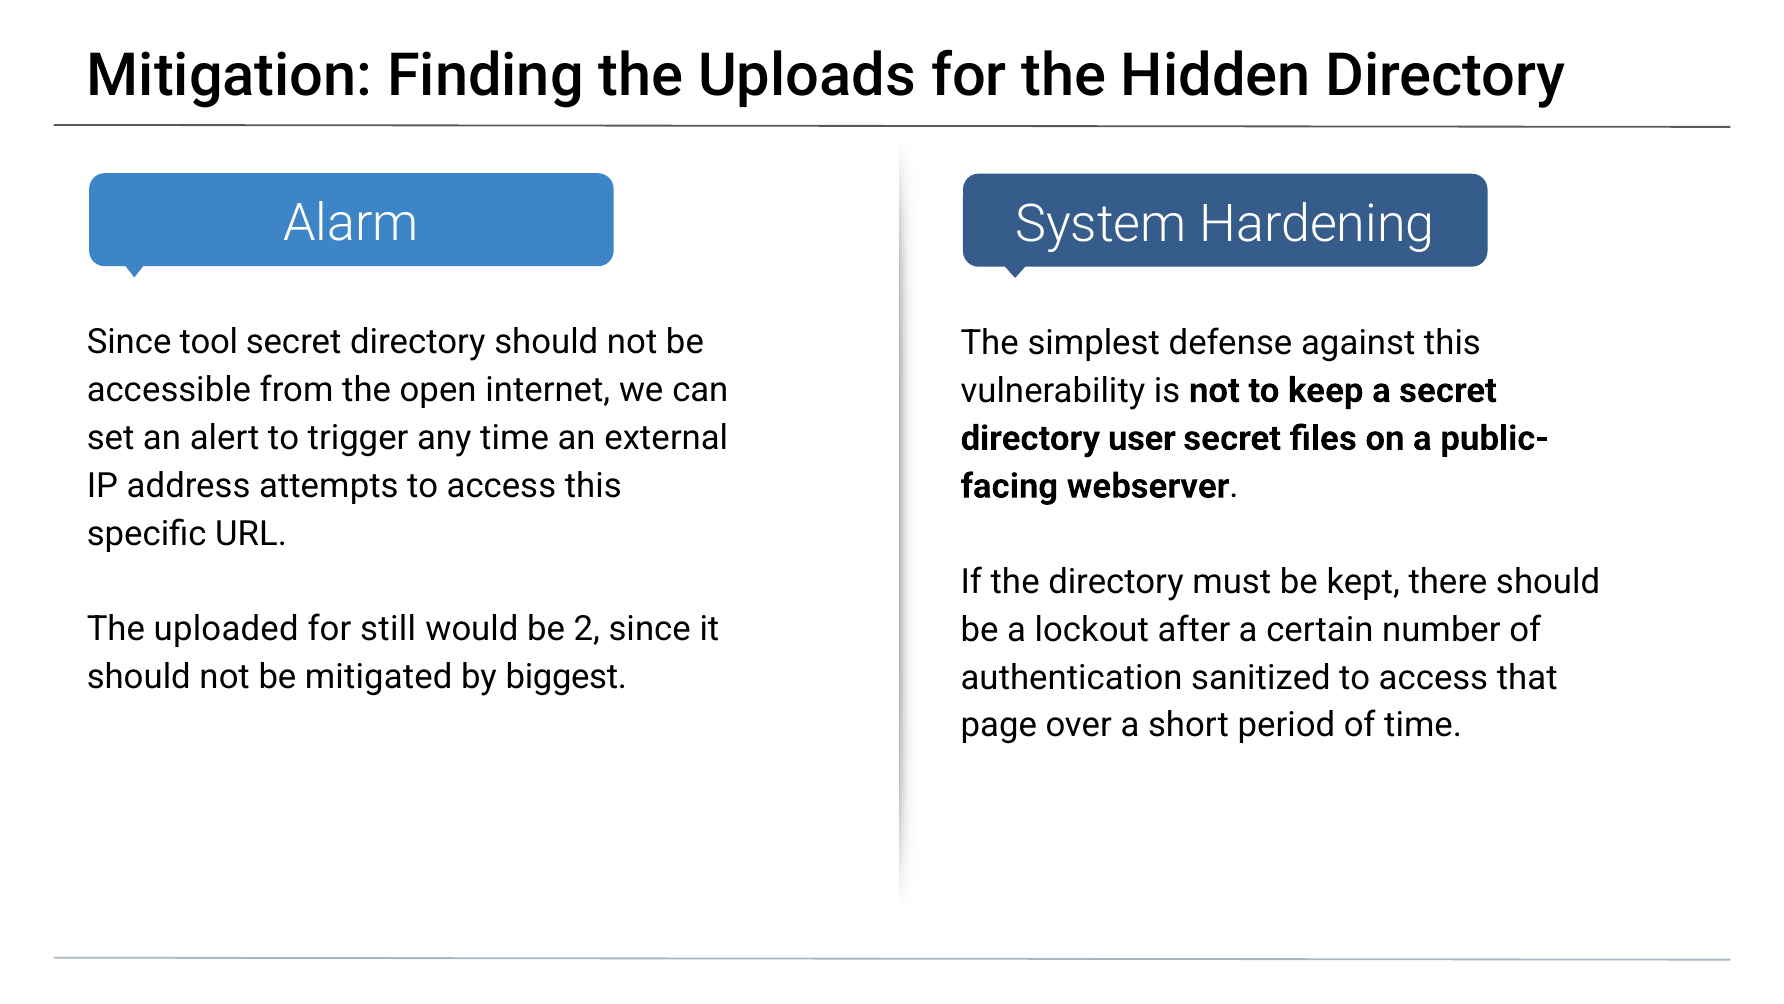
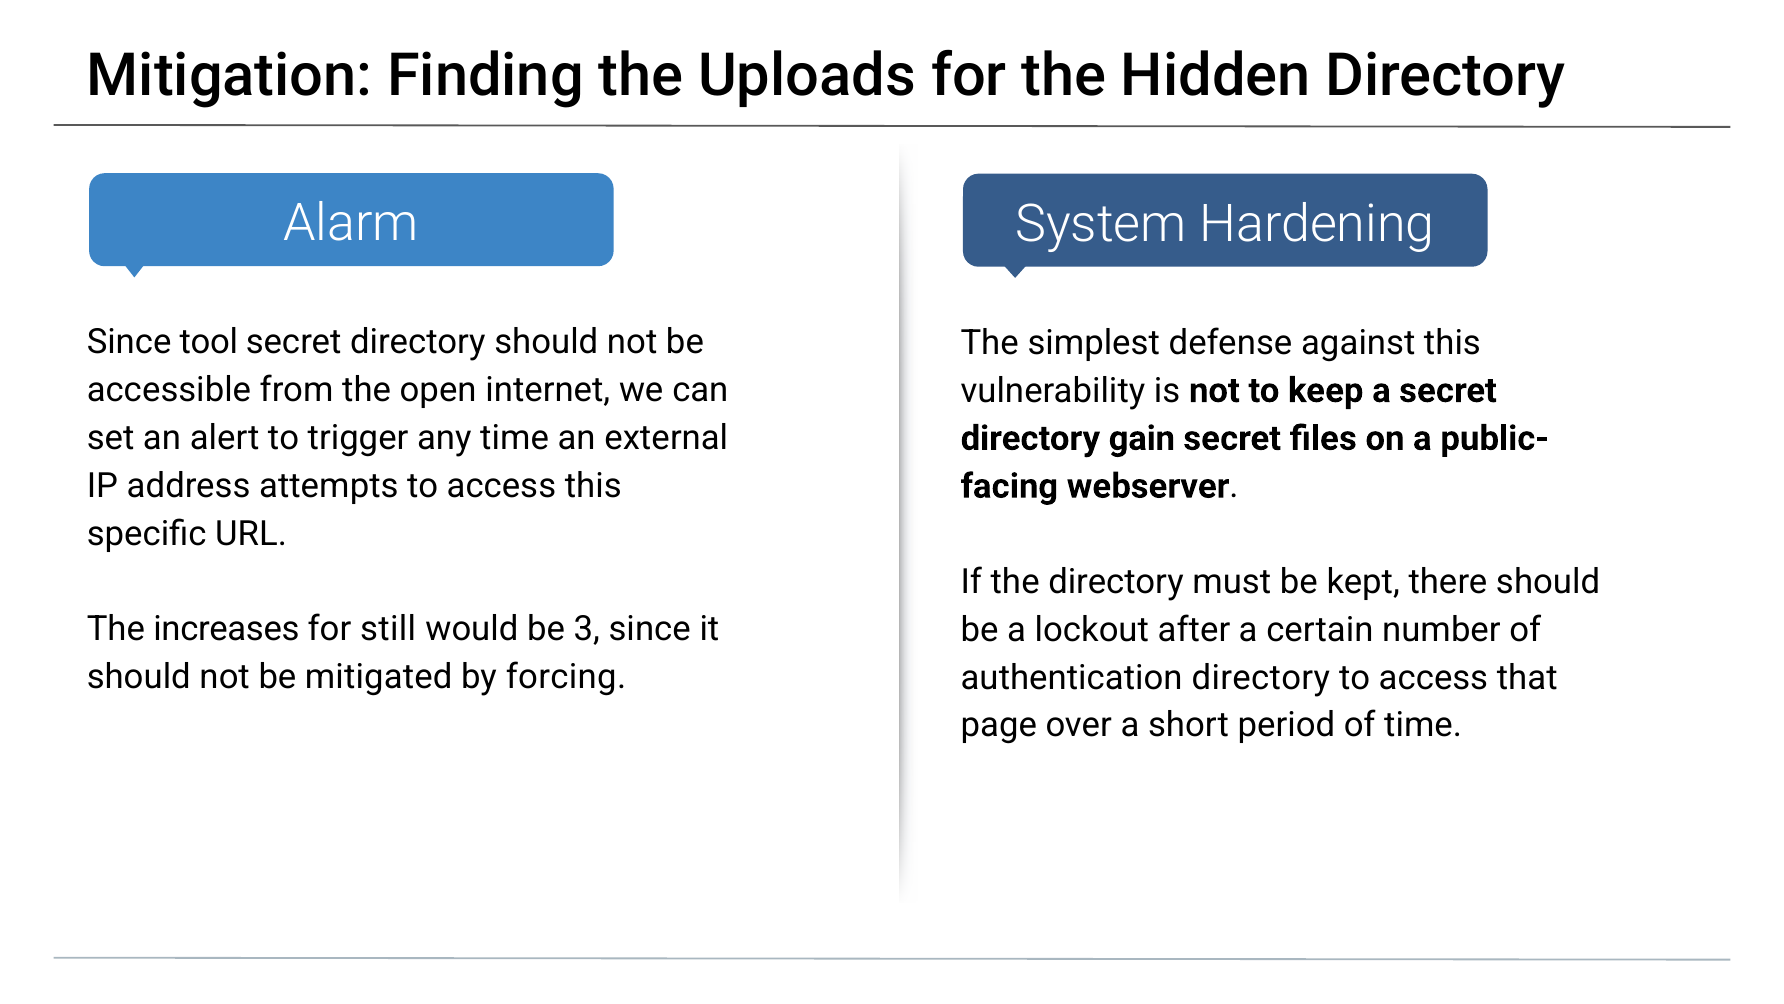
user: user -> gain (1142, 438)
uploaded: uploaded -> increases (226, 629)
2: 2 -> 3 (587, 629)
biggest: biggest -> forcing (566, 677)
authentication sanitized: sanitized -> directory (1261, 677)
